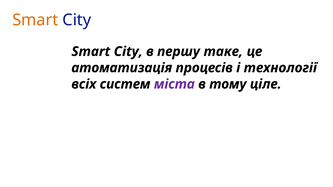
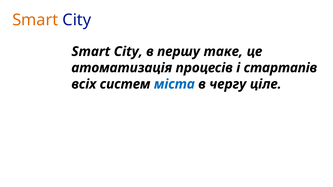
технології: технології -> стартапів (280, 68)
міста colour: purple -> blue (174, 84)
тому: тому -> чергу (228, 84)
